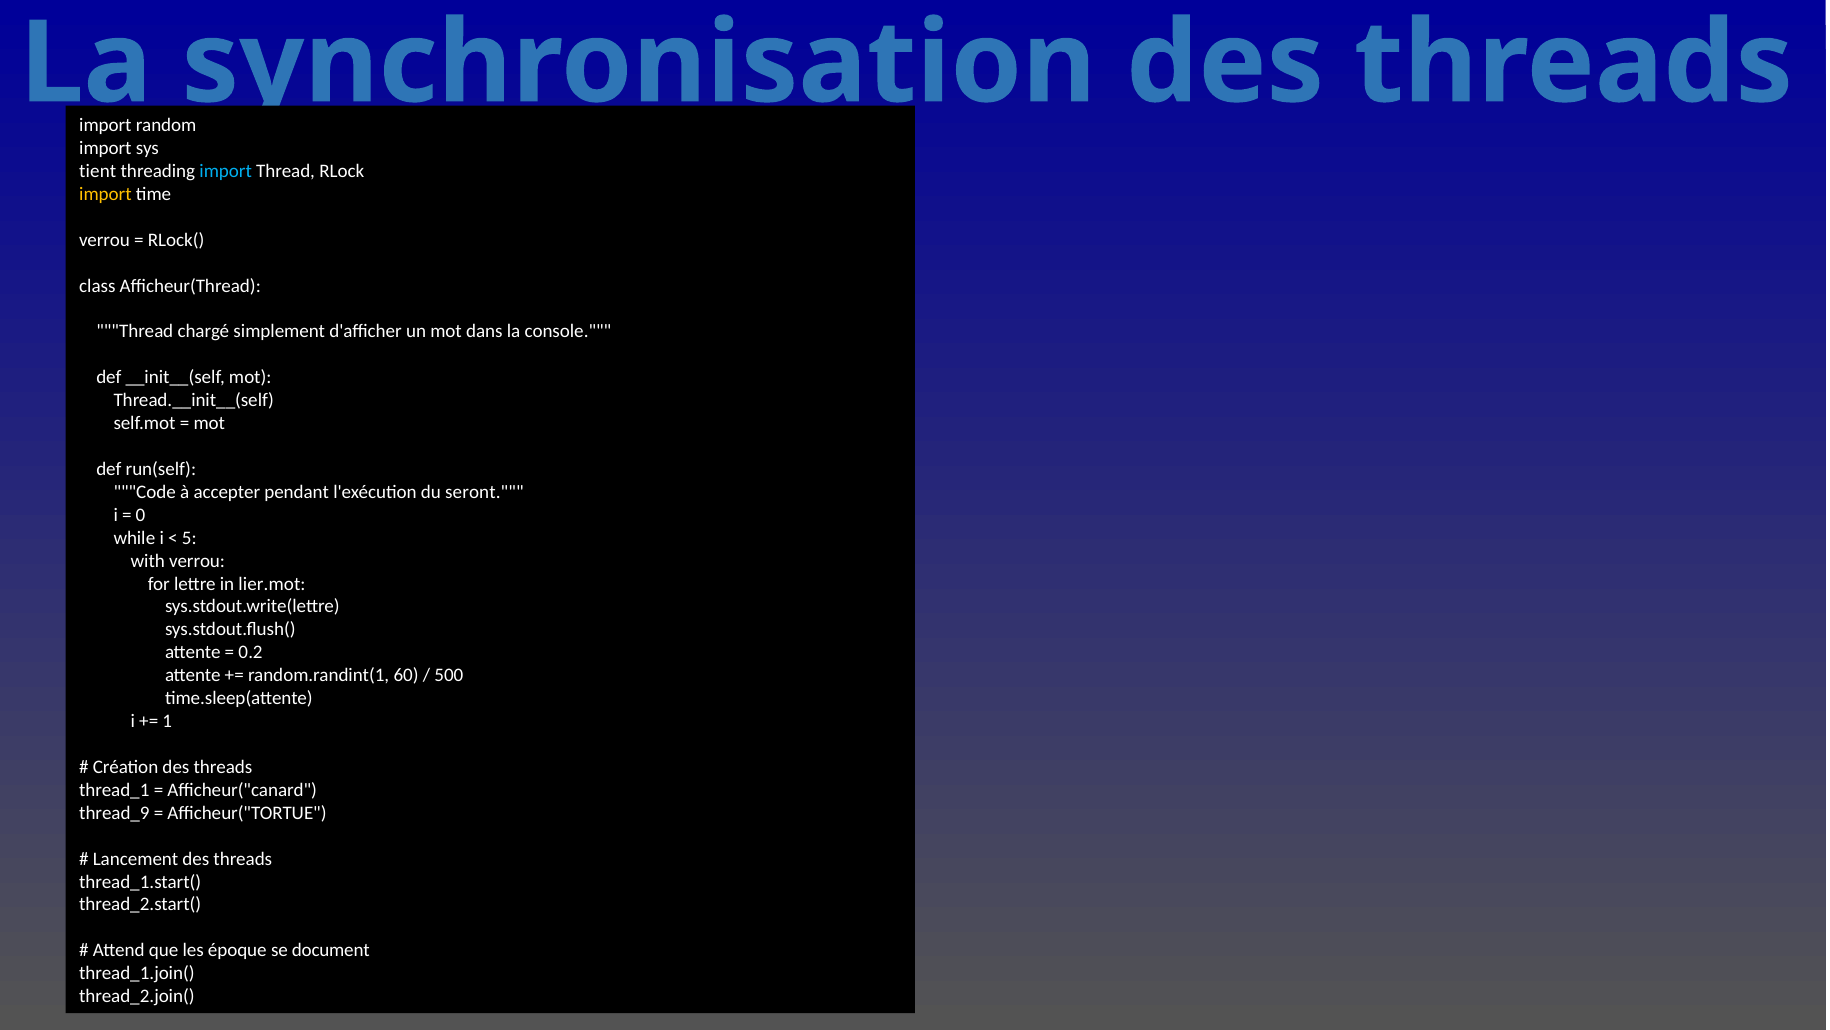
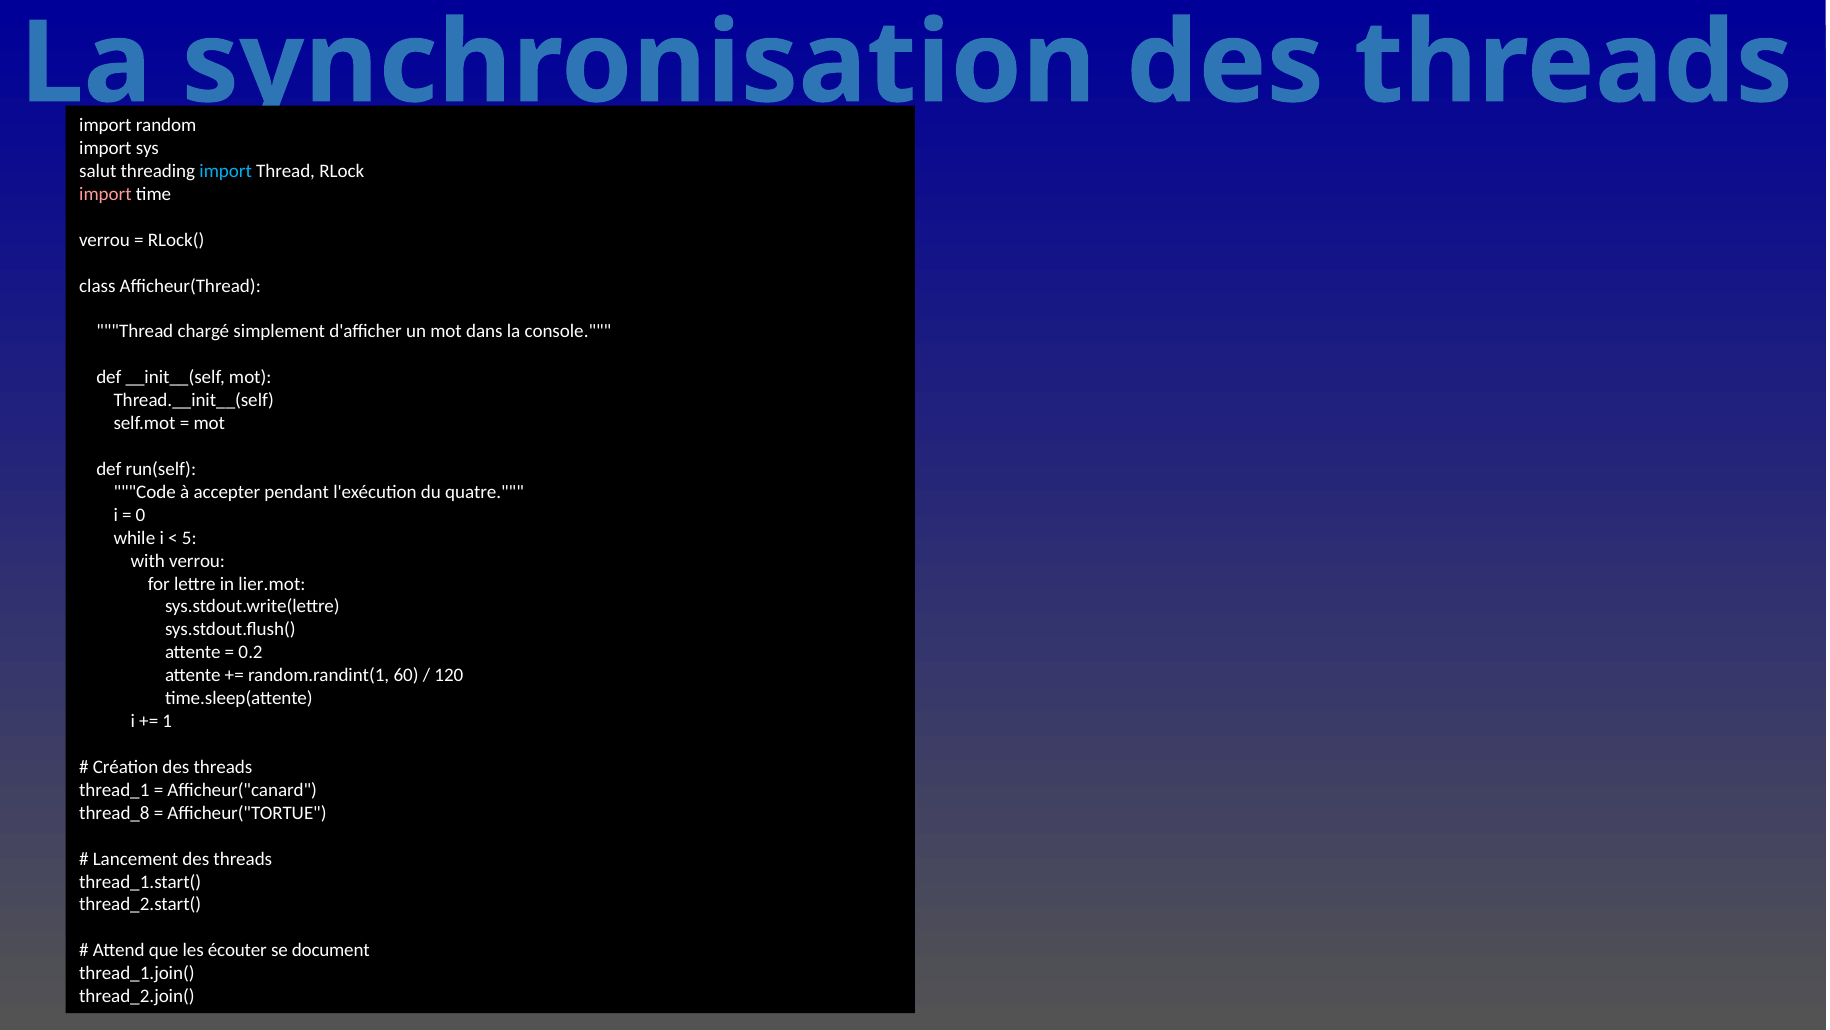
tient: tient -> salut (98, 171)
import colour: yellow -> pink (105, 194)
seront: seront -> quatre (485, 492)
500: 500 -> 120 (449, 675)
thread_9: thread_9 -> thread_8 (114, 812)
époque: époque -> écouter (237, 950)
